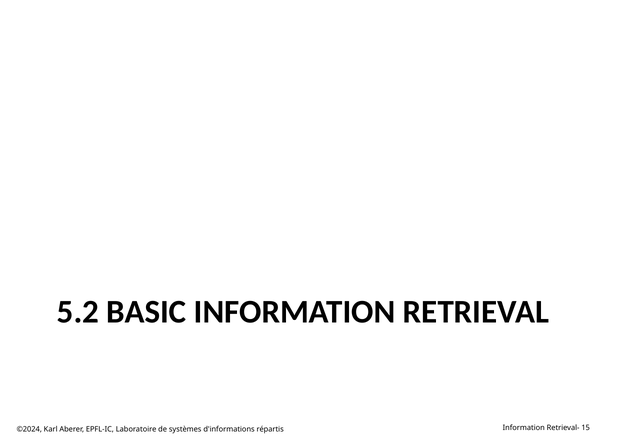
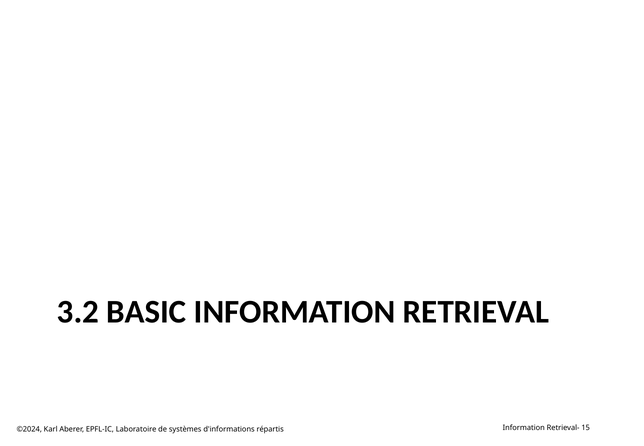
5.2: 5.2 -> 3.2 (78, 312)
